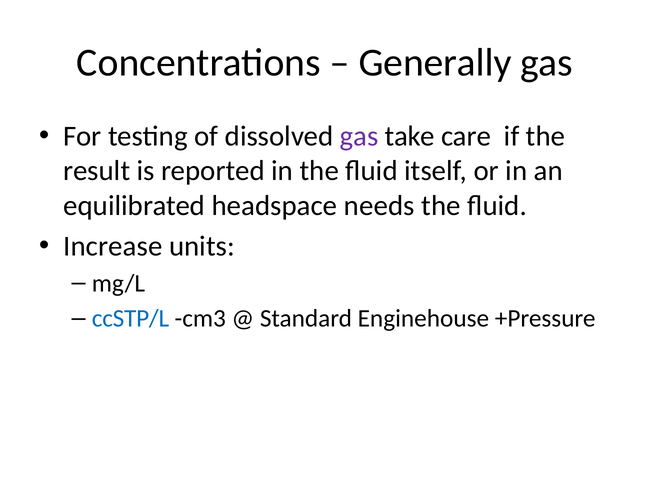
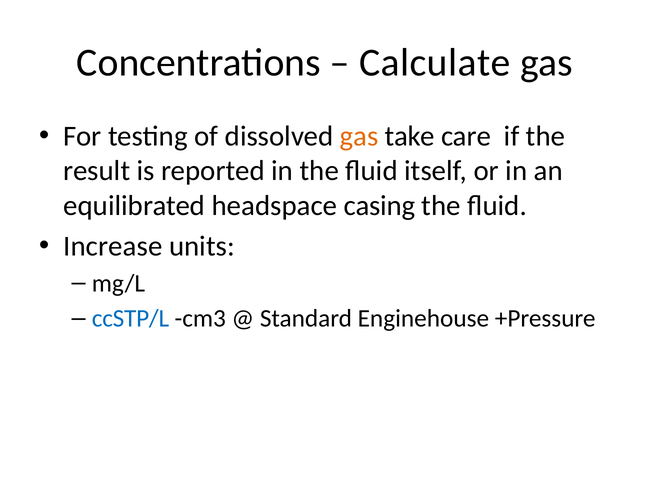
Generally: Generally -> Calculate (435, 63)
gas colour: purple -> orange (359, 136)
needs: needs -> casing (379, 206)
